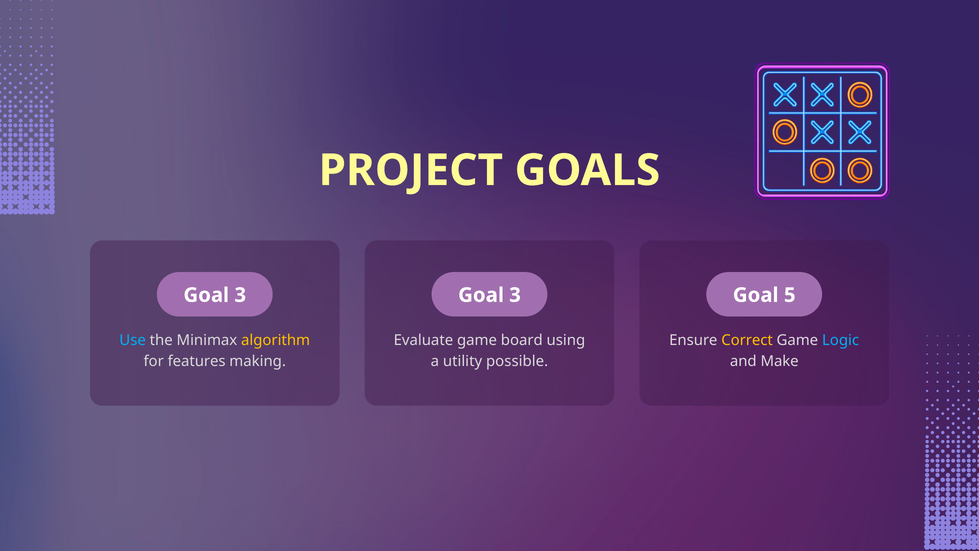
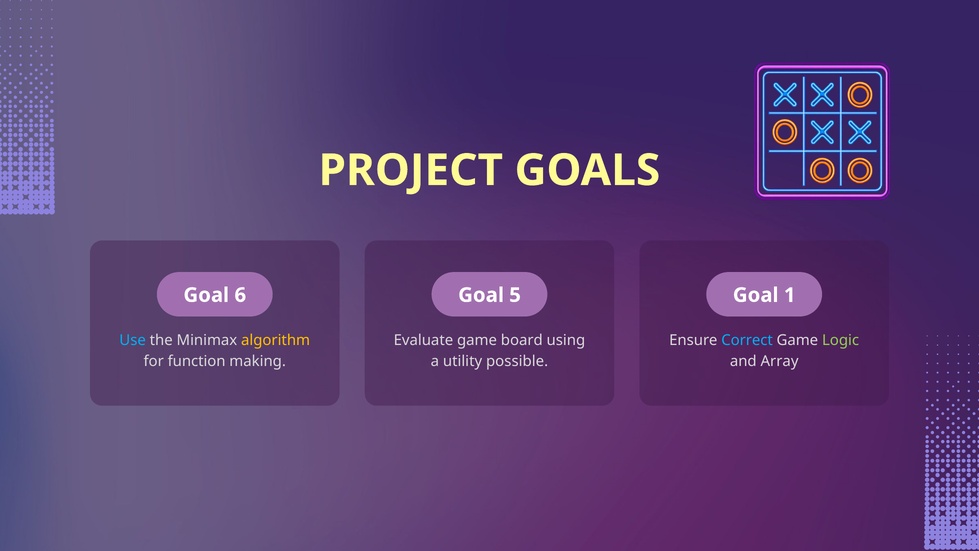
3: 3 -> 6 (240, 295)
3: 3 -> 5 (515, 295)
5: 5 -> 1 (790, 295)
Correct colour: yellow -> light blue (747, 340)
Logic colour: light blue -> light green (841, 340)
features: features -> function (197, 361)
Make: Make -> Array (780, 361)
